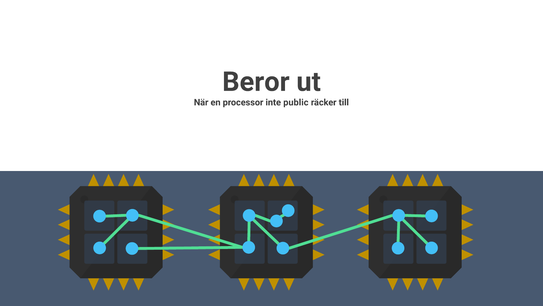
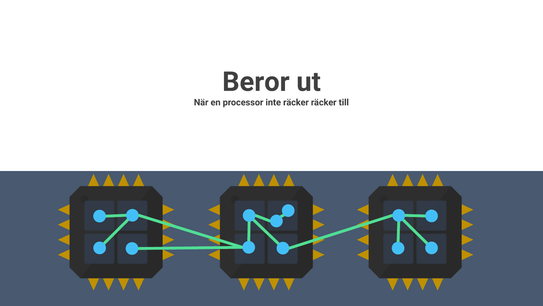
inte public: public -> räcker (296, 102)
